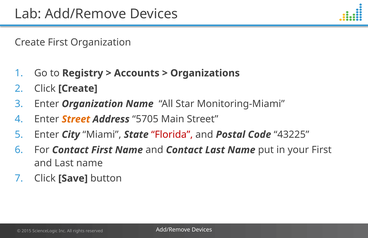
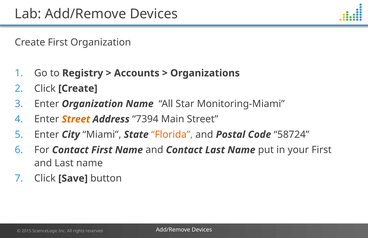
5705: 5705 -> 7394 (145, 119)
Florida colour: red -> orange (172, 135)
43225: 43225 -> 58724 (292, 135)
